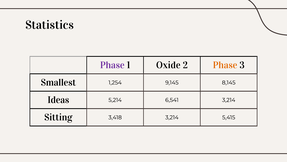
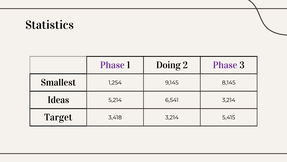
Oxide: Oxide -> Doing (168, 65)
Phase colour: orange -> purple (225, 65)
Sitting: Sitting -> Target (58, 117)
